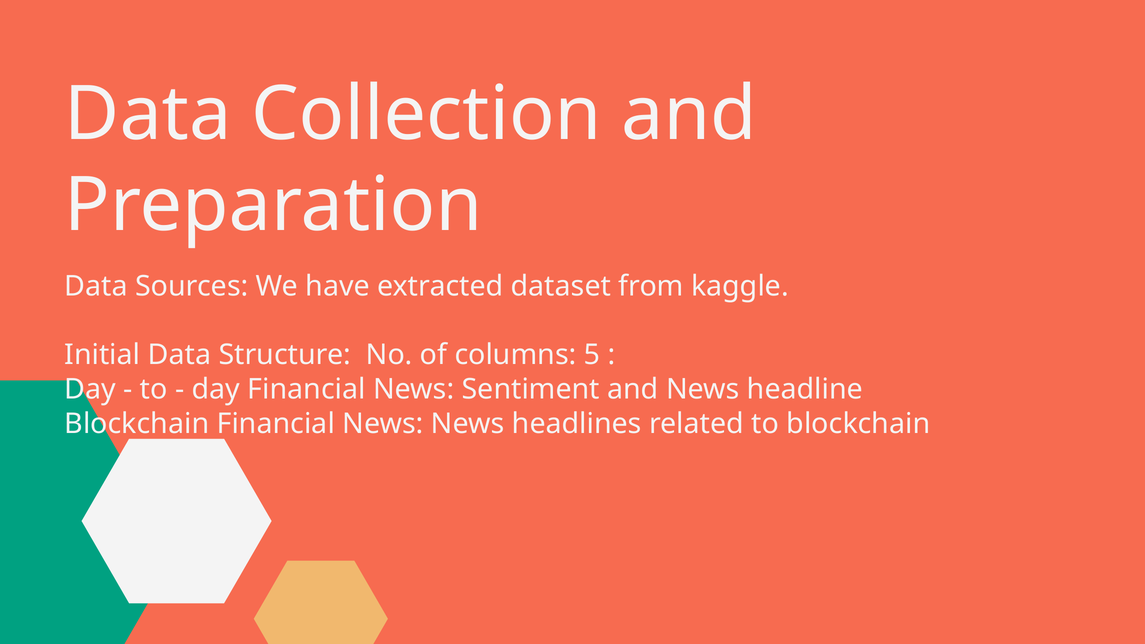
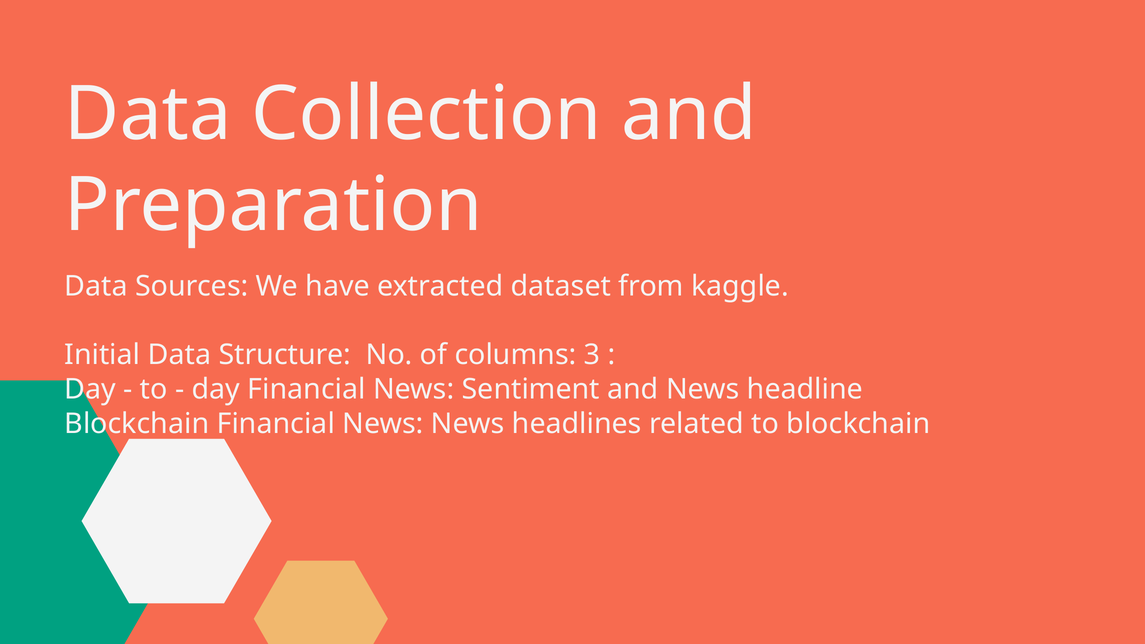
5: 5 -> 3 (592, 355)
